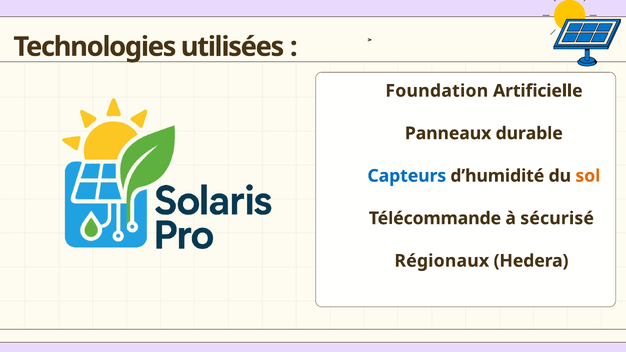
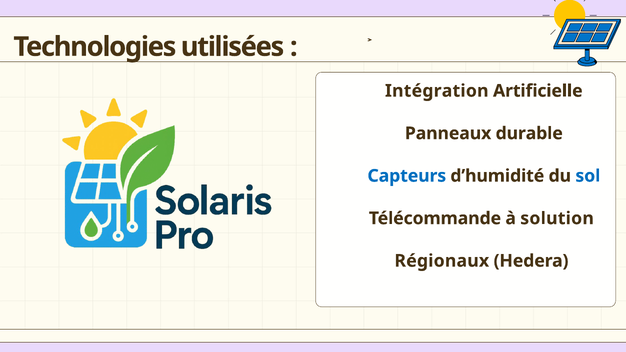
Foundation: Foundation -> Intégration (437, 91)
sol colour: orange -> blue (588, 176)
sécurisé: sécurisé -> solution (557, 218)
